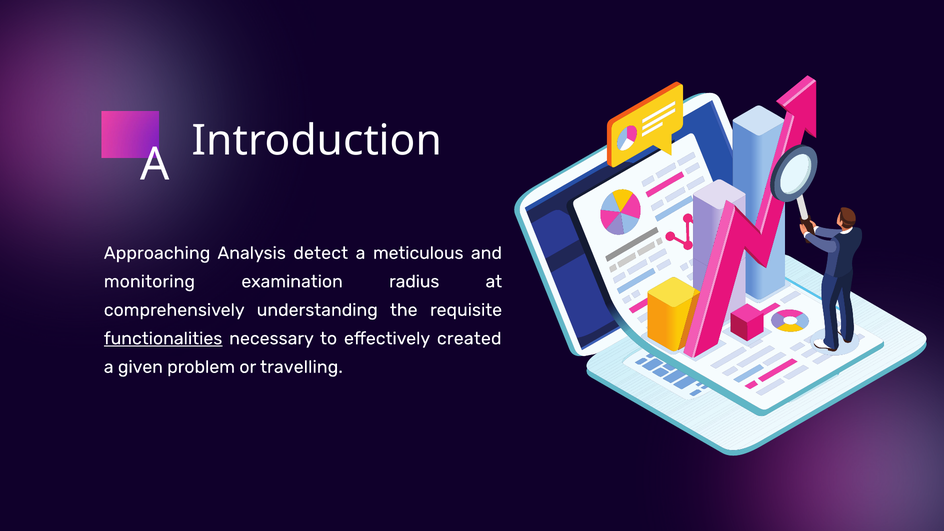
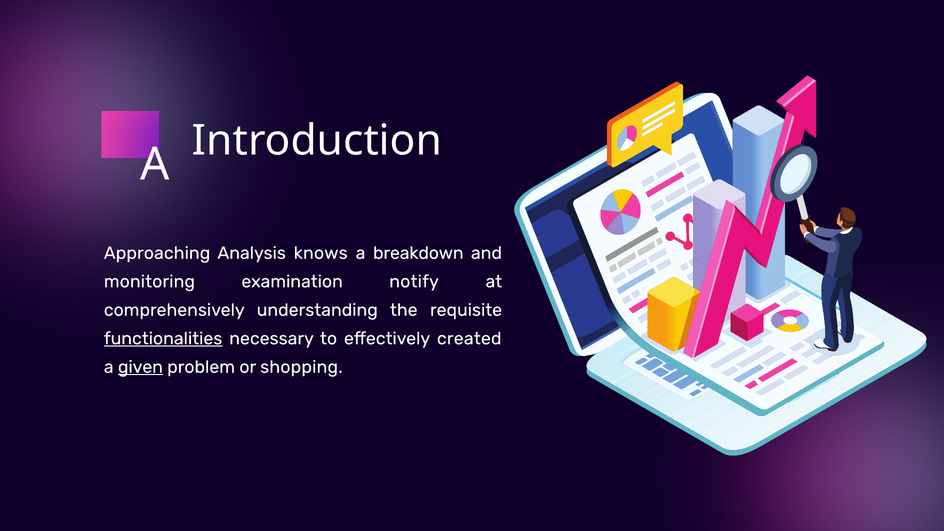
detect: detect -> knows (321, 253)
meticulous: meticulous -> breakdown (418, 253)
radius: radius -> notify (414, 282)
given underline: none -> present (140, 367)
travelling: travelling -> shopping (301, 367)
